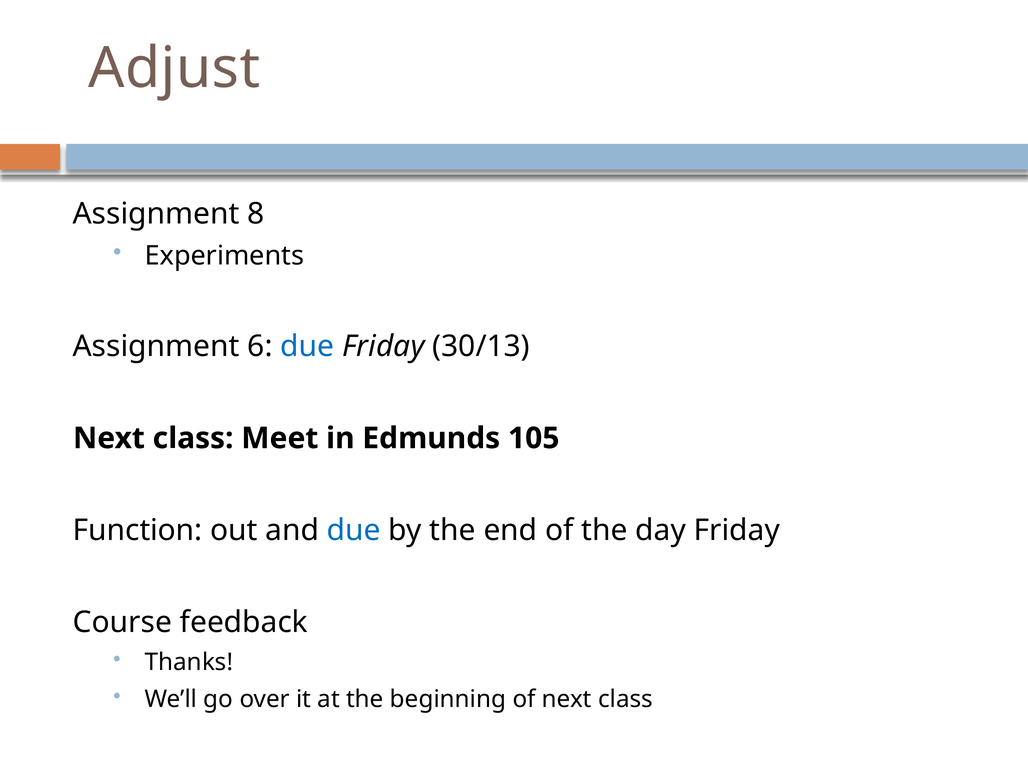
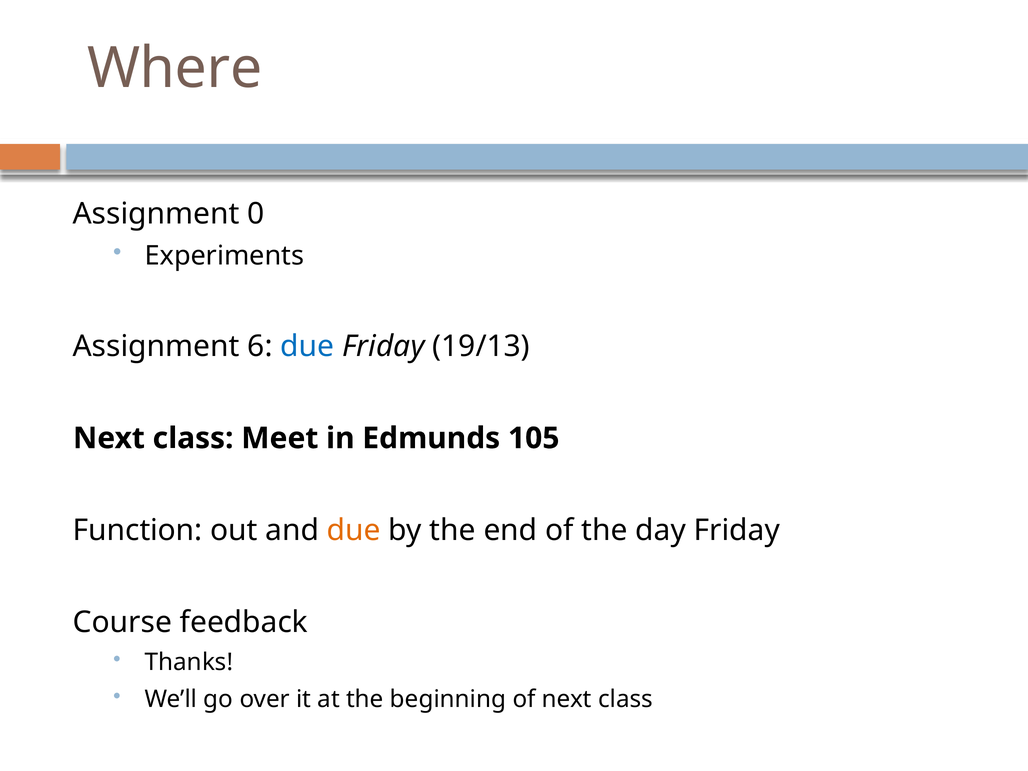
Adjust: Adjust -> Where (175, 68)
8: 8 -> 0 (256, 214)
30/13: 30/13 -> 19/13 (481, 346)
due colour: blue -> orange (354, 530)
